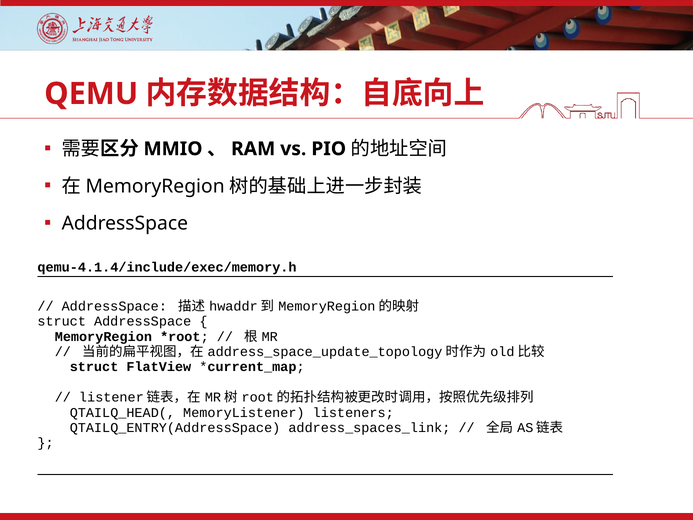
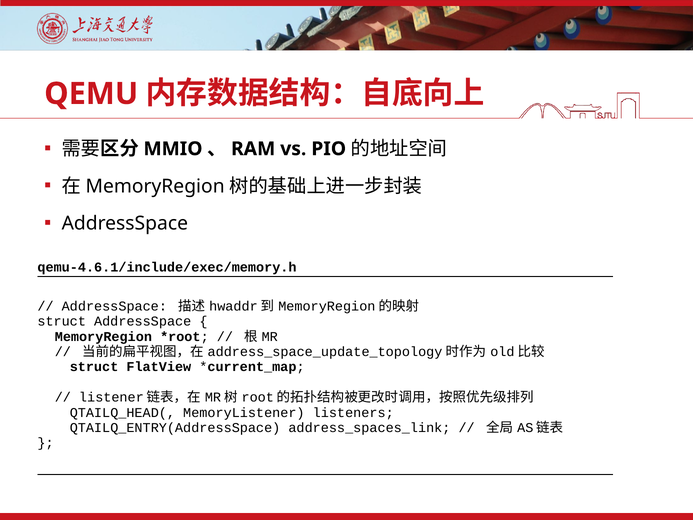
qemu-4.1.4/include/exec/memory.h: qemu-4.1.4/include/exec/memory.h -> qemu-4.6.1/include/exec/memory.h (167, 267)
